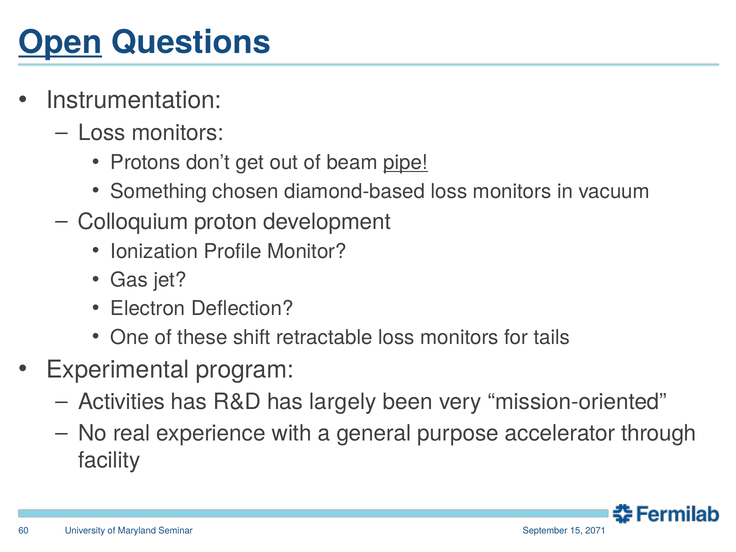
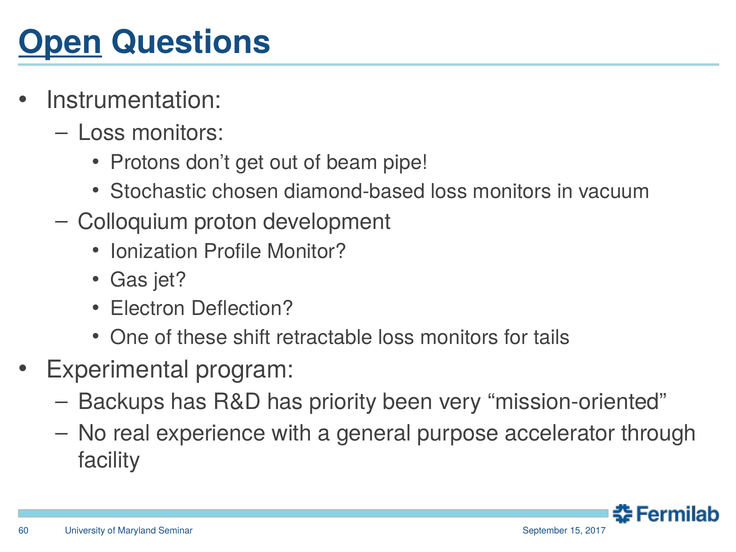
pipe underline: present -> none (406, 163)
Something: Something -> Stochastic (158, 191)
Activities: Activities -> Backups (121, 402)
largely: largely -> priority (343, 402)
2071: 2071 -> 2017 (596, 531)
